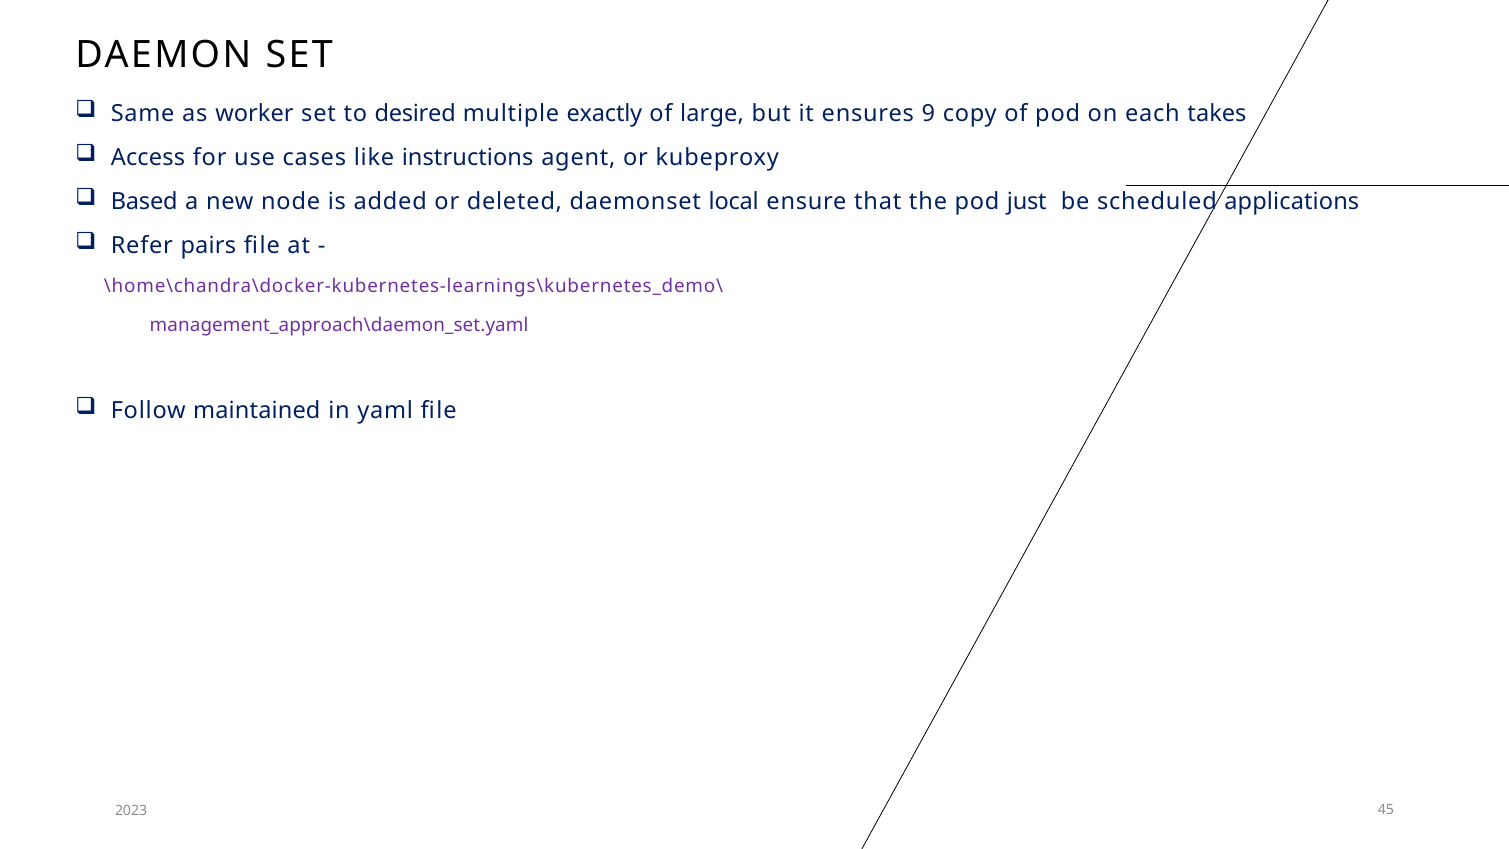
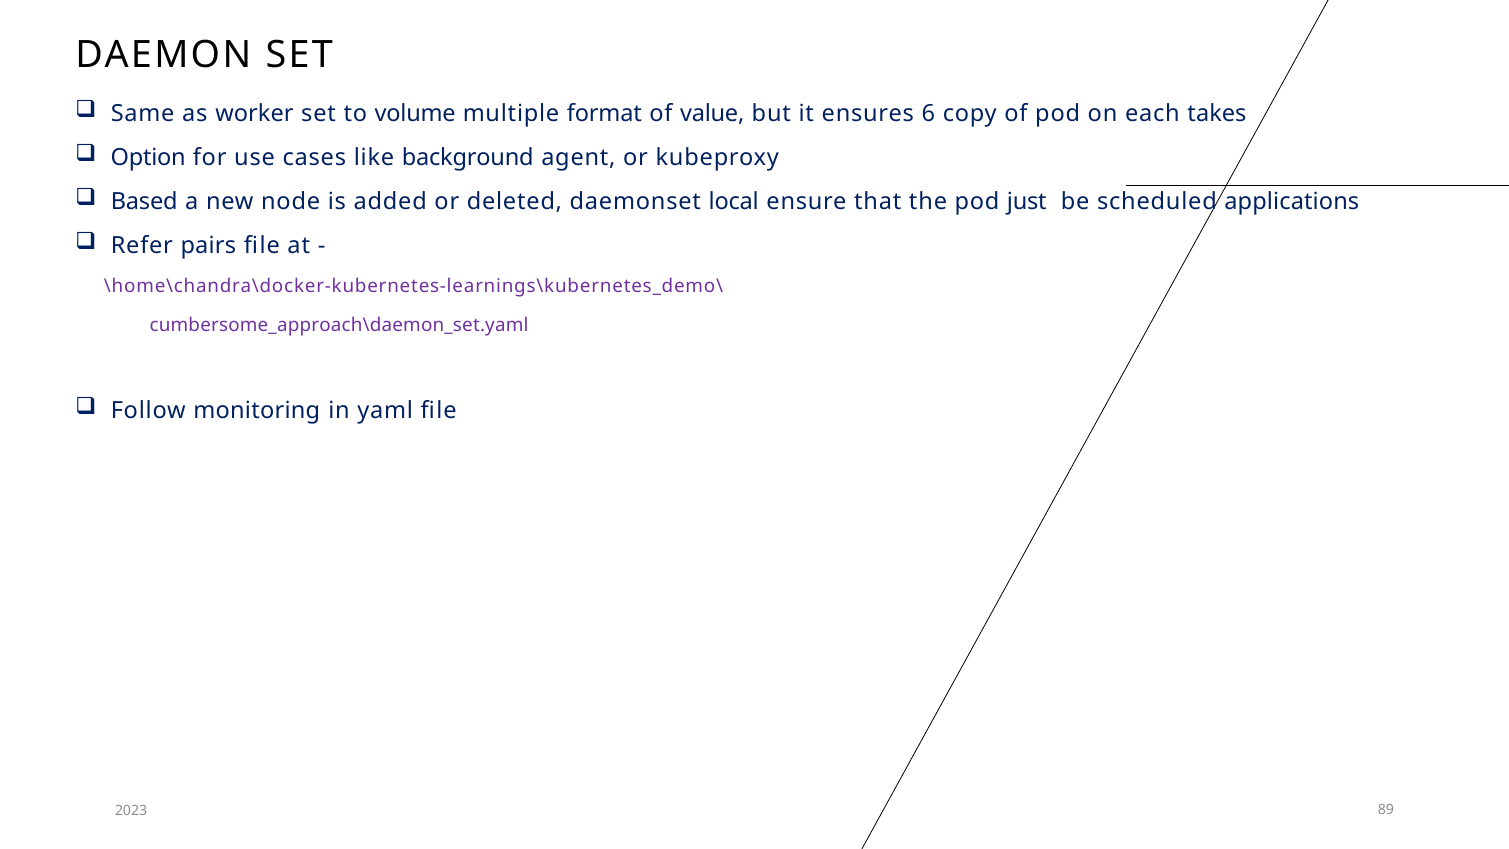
desired: desired -> volume (415, 114)
exactly: exactly -> format (604, 114)
large: large -> value (712, 114)
9: 9 -> 6 (928, 114)
Access: Access -> Option (148, 158)
instructions: instructions -> background (468, 158)
management_approach\daemon_set.yaml: management_approach\daemon_set.yaml -> cumbersome_approach\daemon_set.yaml (339, 325)
maintained: maintained -> monitoring (257, 410)
45: 45 -> 89 (1386, 809)
